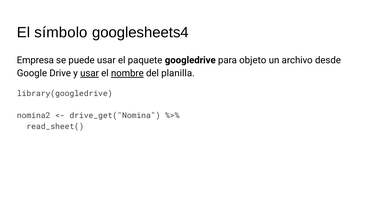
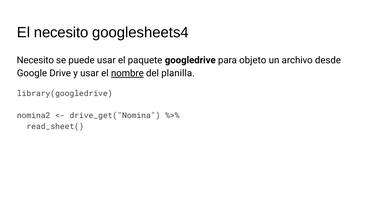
El símbolo: símbolo -> necesito (61, 32)
Empresa: Empresa -> Necesito (35, 60)
usar underline: present -> none (90, 73)
